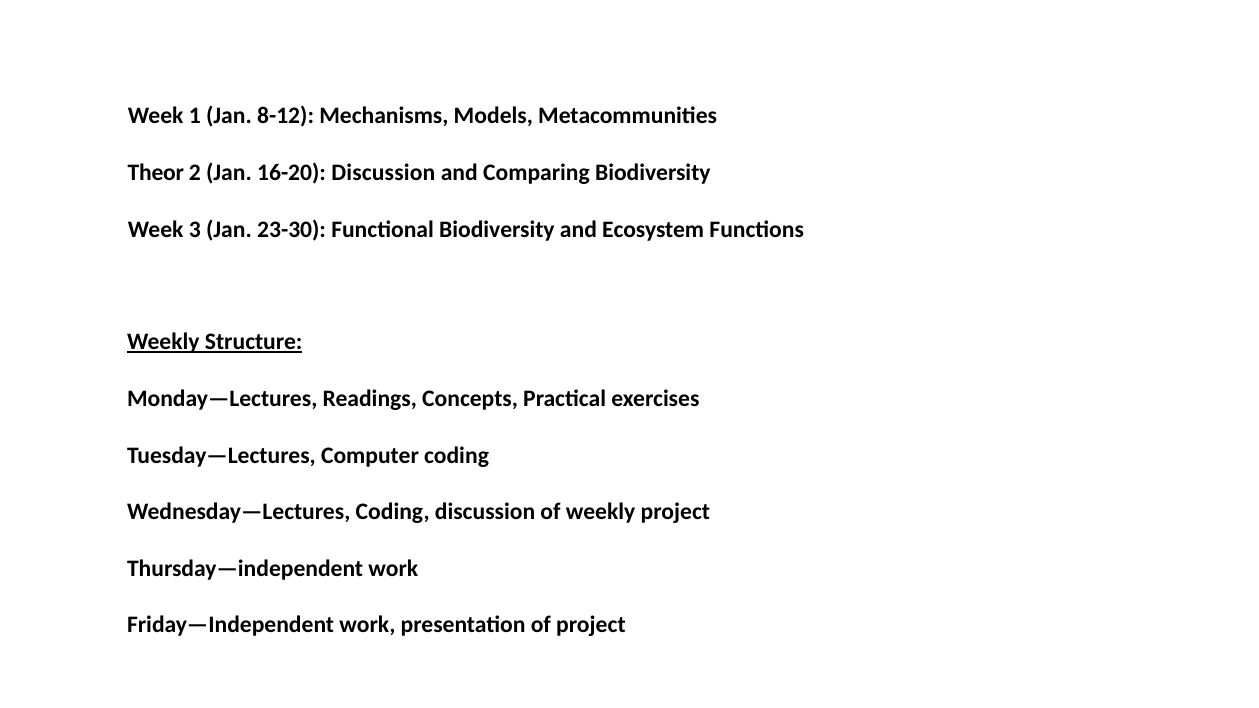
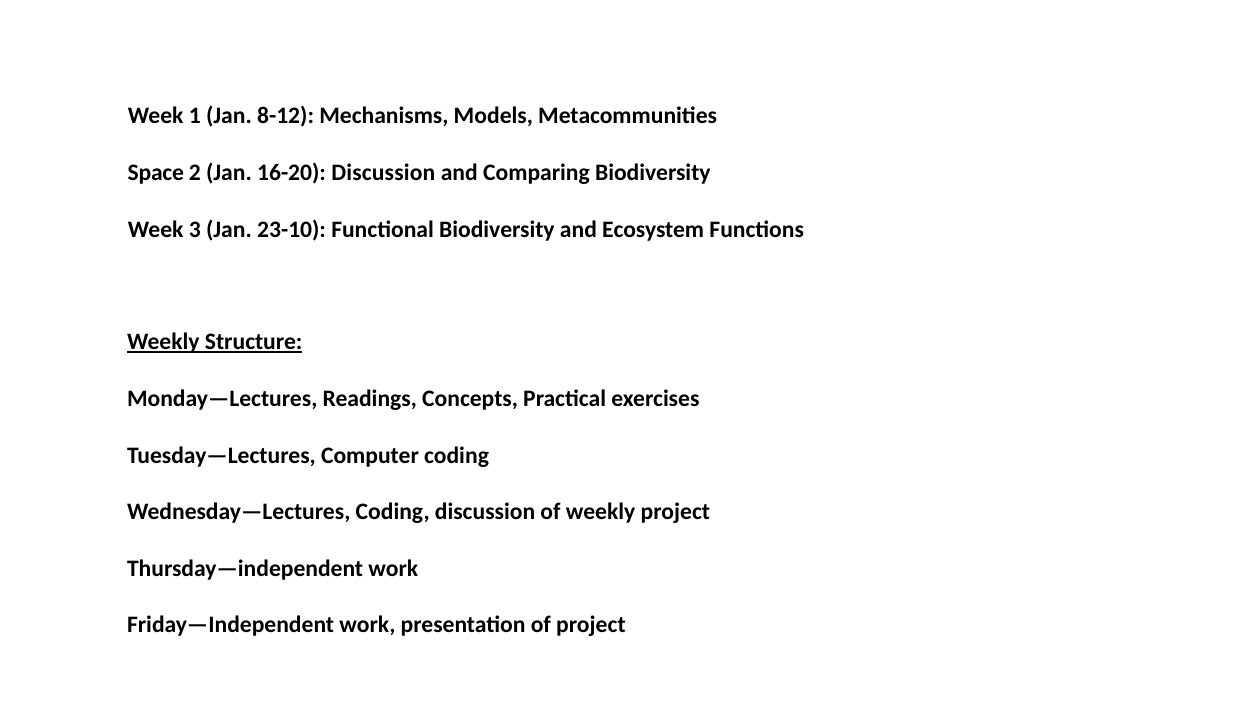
Theor: Theor -> Space (156, 173)
23-30: 23-30 -> 23-10 (292, 230)
